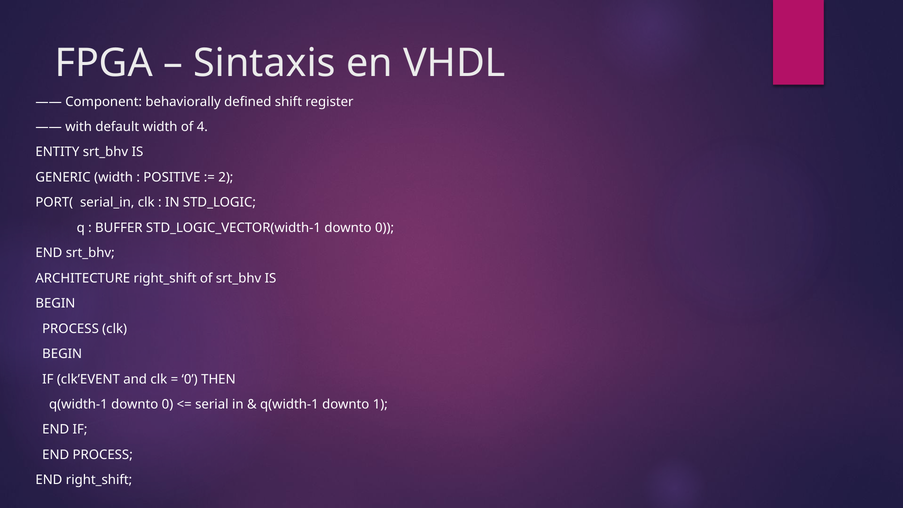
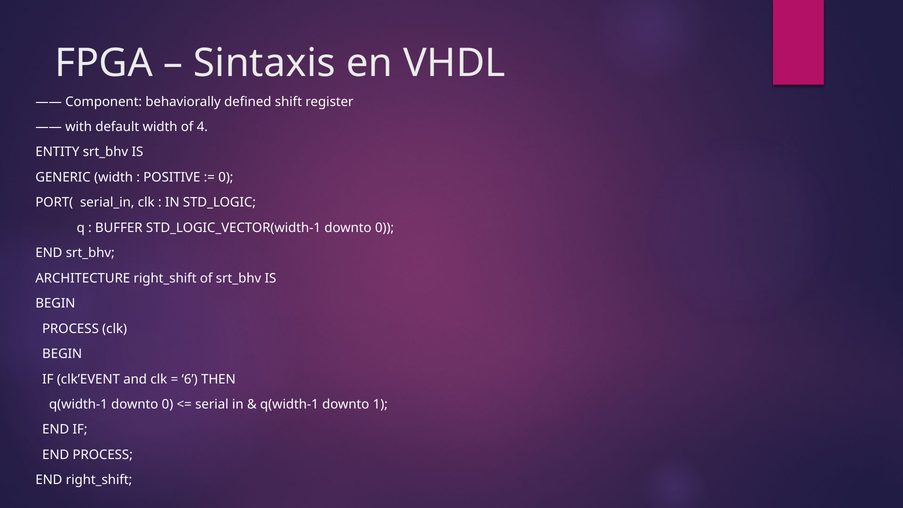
2: 2 -> 0 (226, 177)
0: 0 -> 6 (190, 379)
